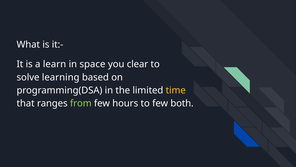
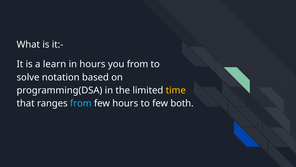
in space: space -> hours (92, 64)
you clear: clear -> from (138, 64)
learning: learning -> notation (61, 77)
from colour: light green -> light blue (81, 103)
